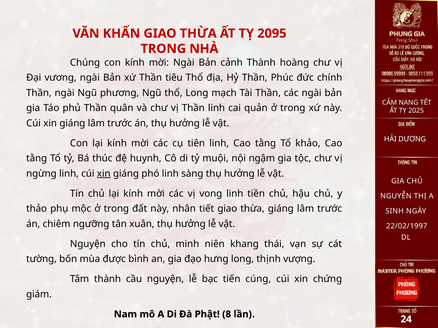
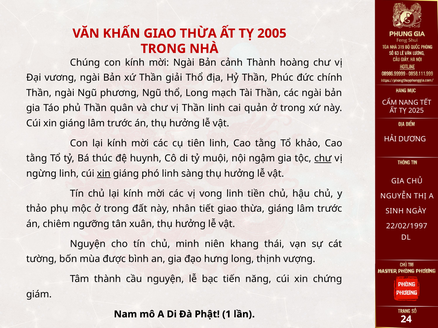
2095: 2095 -> 2005 (272, 33)
tiêu: tiêu -> giải (174, 78)
chư underline: none -> present (323, 159)
tiến cúng: cúng -> năng (258, 279)
8: 8 -> 1 (227, 315)
